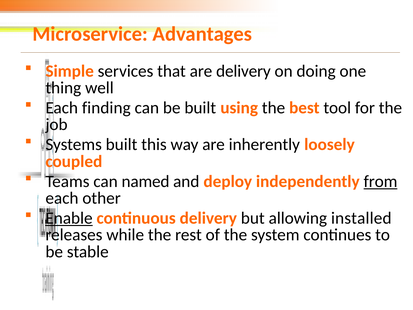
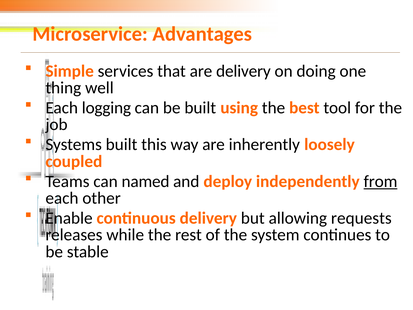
finding: finding -> logging (106, 108)
Enable underline: present -> none (69, 218)
installed: installed -> requests (361, 218)
